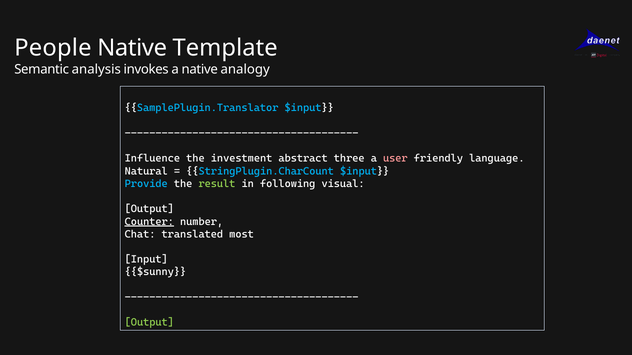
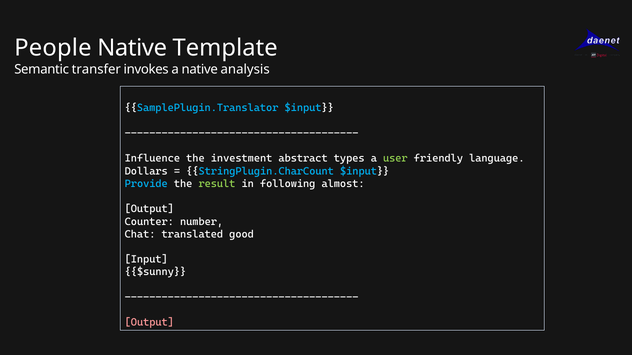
analysis: analysis -> transfer (96, 70)
analogy: analogy -> analysis (245, 70)
three: three -> types (349, 159)
user colour: pink -> light green (395, 159)
Natural: Natural -> Dollars (146, 171)
visual: visual -> almost (343, 184)
Counter underline: present -> none (149, 222)
most: most -> good (242, 234)
Output colour: light green -> pink (149, 323)
